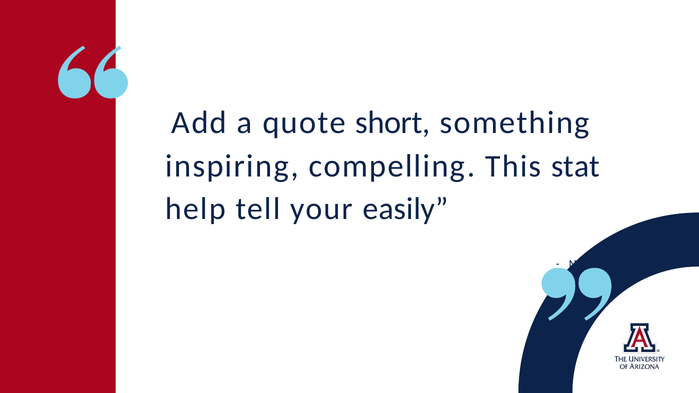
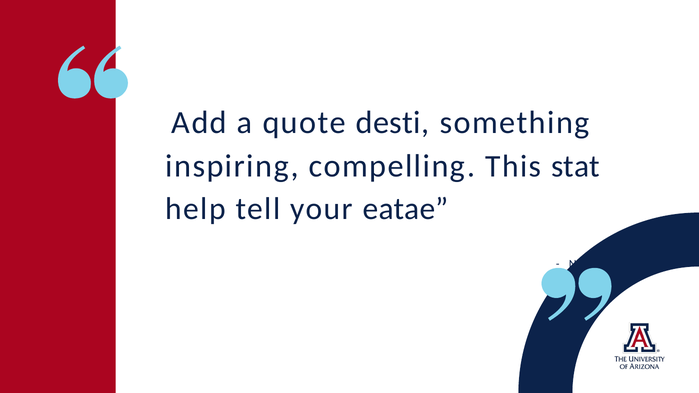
short: short -> desti (393, 123)
easily: easily -> eatae (406, 209)
